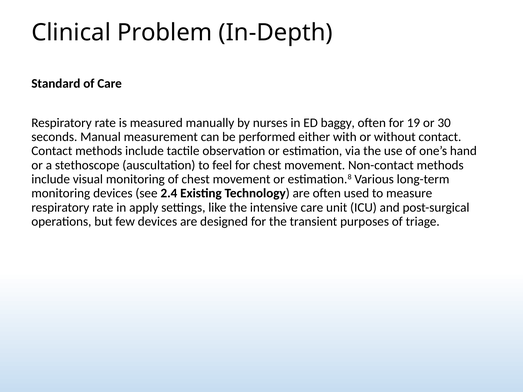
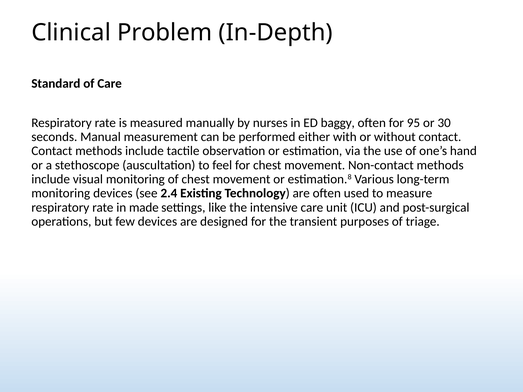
19: 19 -> 95 (413, 123)
apply: apply -> made (144, 208)
